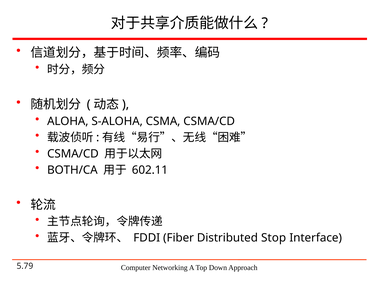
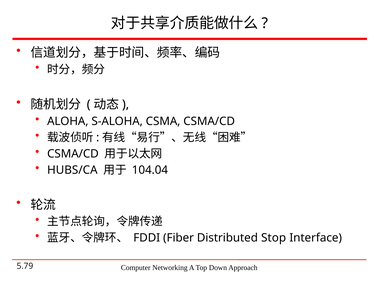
BOTH/CA: BOTH/CA -> HUBS/CA (72, 169)
602.11: 602.11 -> 104.04 (150, 169)
